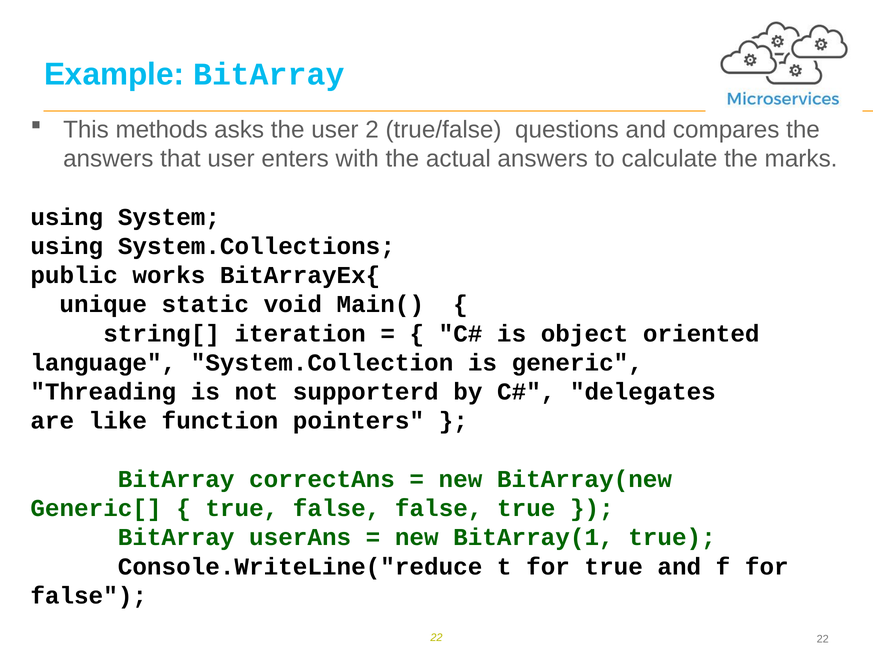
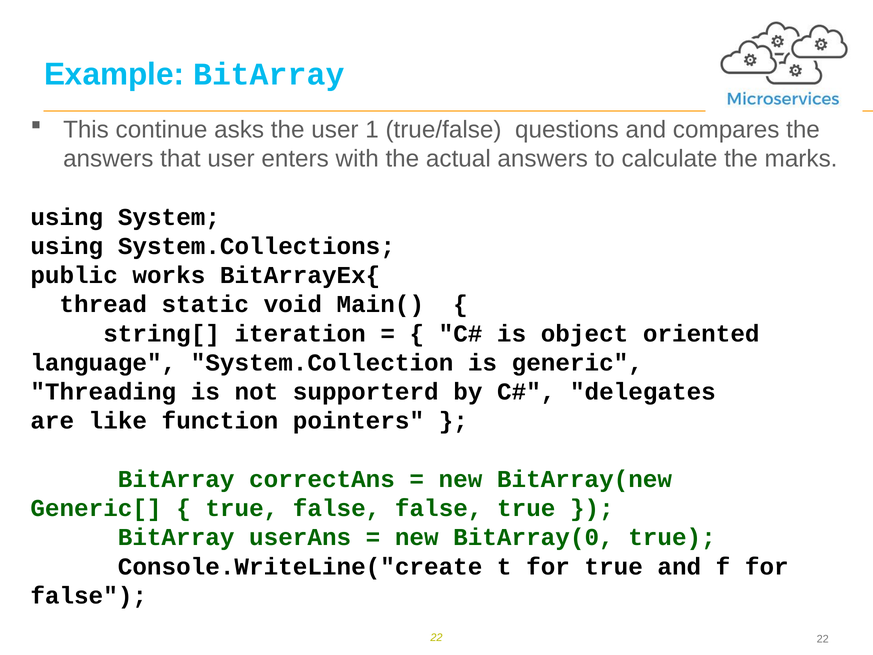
methods: methods -> continue (162, 130)
2: 2 -> 1 (372, 130)
unique: unique -> thread (103, 304)
BitArray(1: BitArray(1 -> BitArray(0 (533, 537)
Console.WriteLine("reduce: Console.WriteLine("reduce -> Console.WriteLine("create (300, 566)
